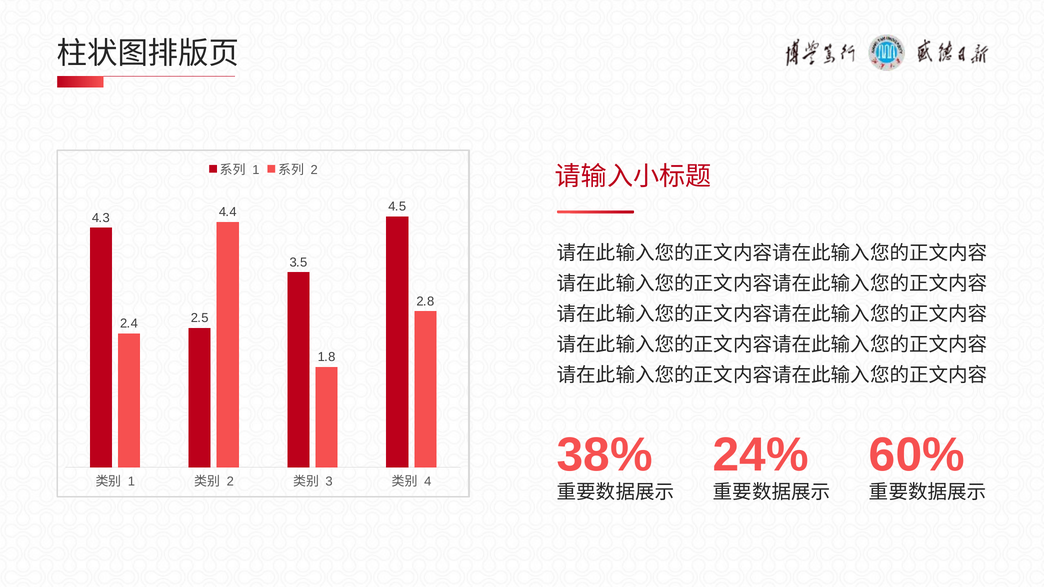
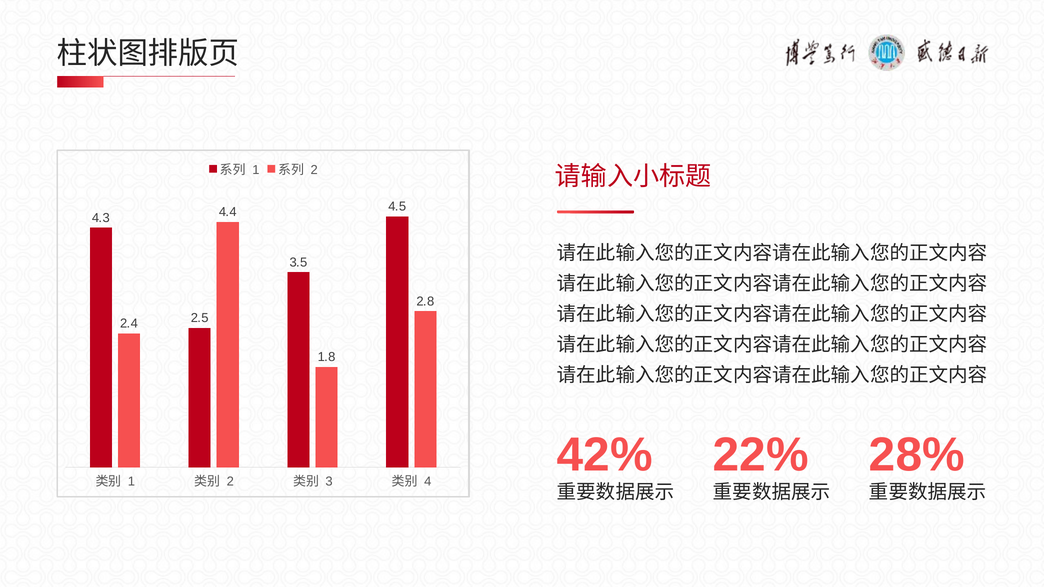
38%: 38% -> 42% (605, 455)
24%: 24% -> 22% (761, 455)
60%: 60% -> 28% (917, 455)
